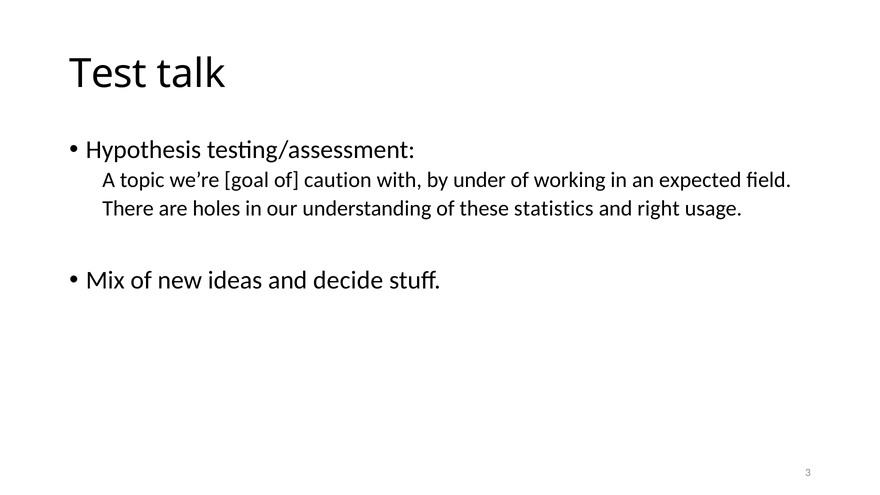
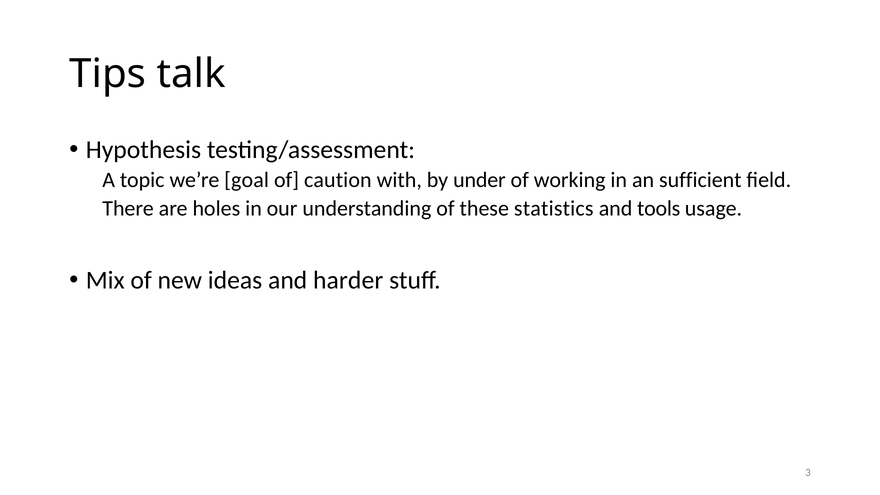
Test: Test -> Tips (108, 74)
expected: expected -> sufficient (700, 180)
right: right -> tools (659, 209)
decide: decide -> harder (348, 280)
